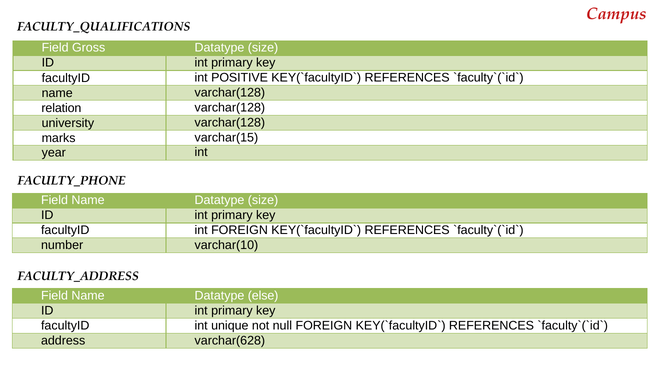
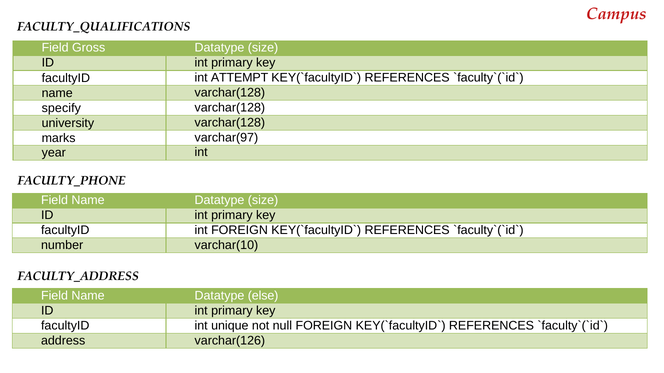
POSITIVE: POSITIVE -> ATTEMPT (240, 78)
relation: relation -> specify (61, 108)
varchar(15: varchar(15 -> varchar(97 (226, 138)
varchar(628: varchar(628 -> varchar(126 (230, 341)
